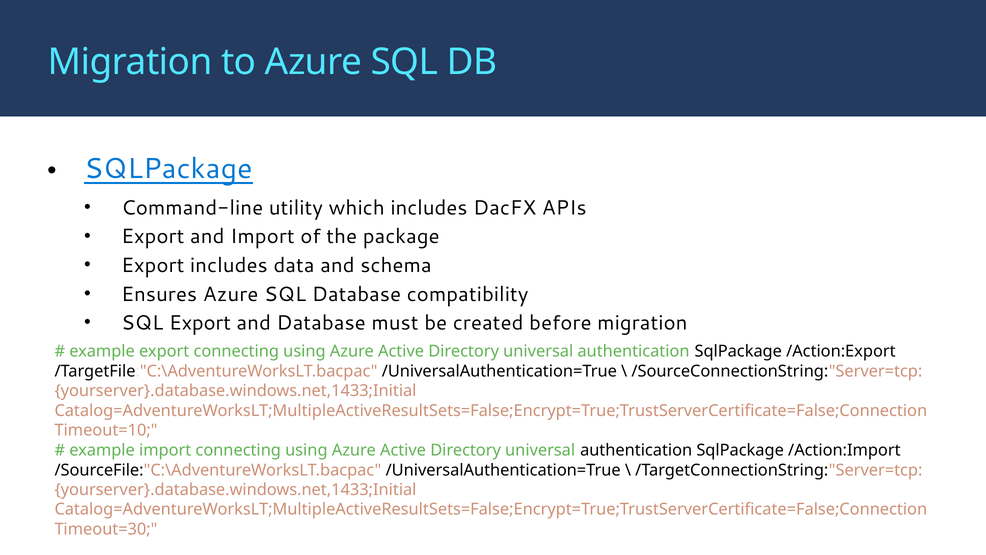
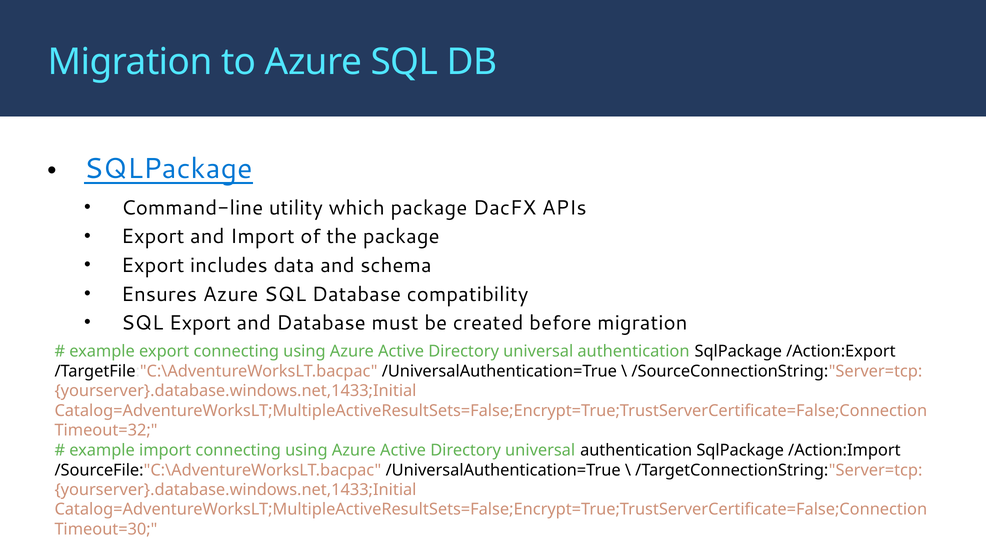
which includes: includes -> package (429, 208)
Timeout=10: Timeout=10 -> Timeout=32 (106, 430)
